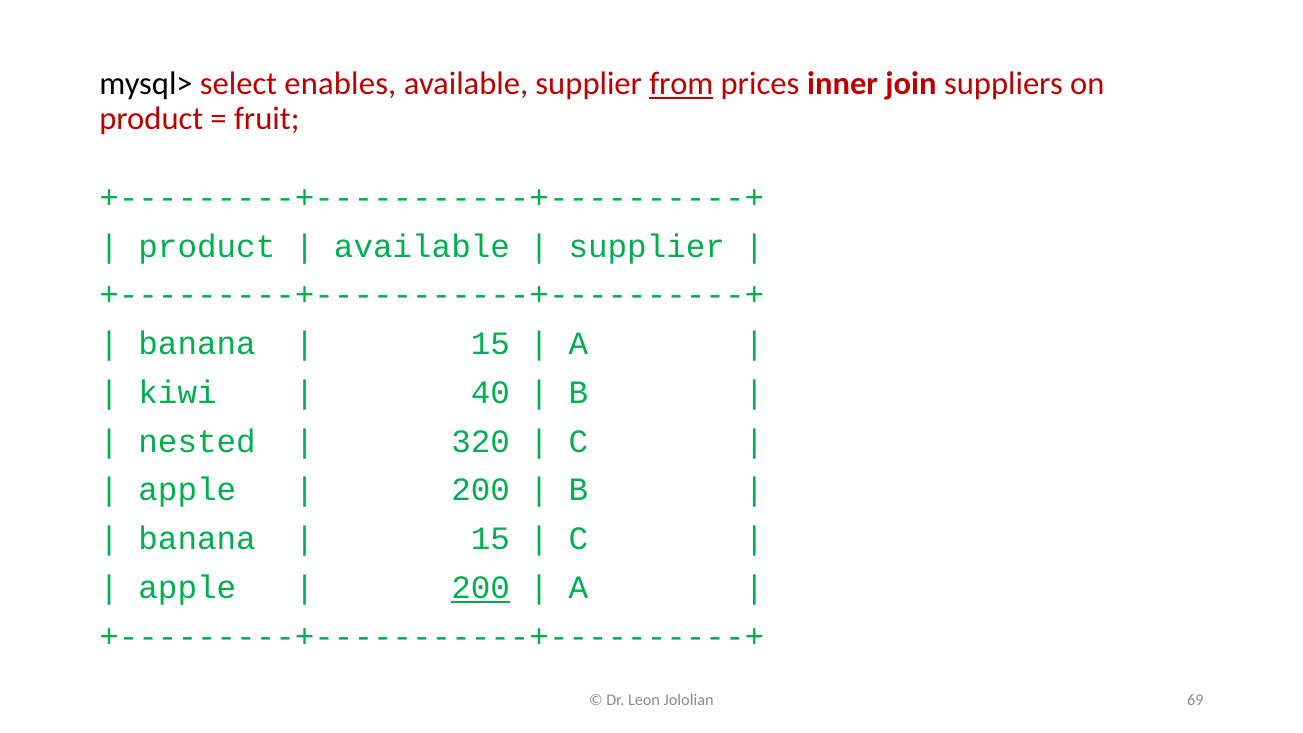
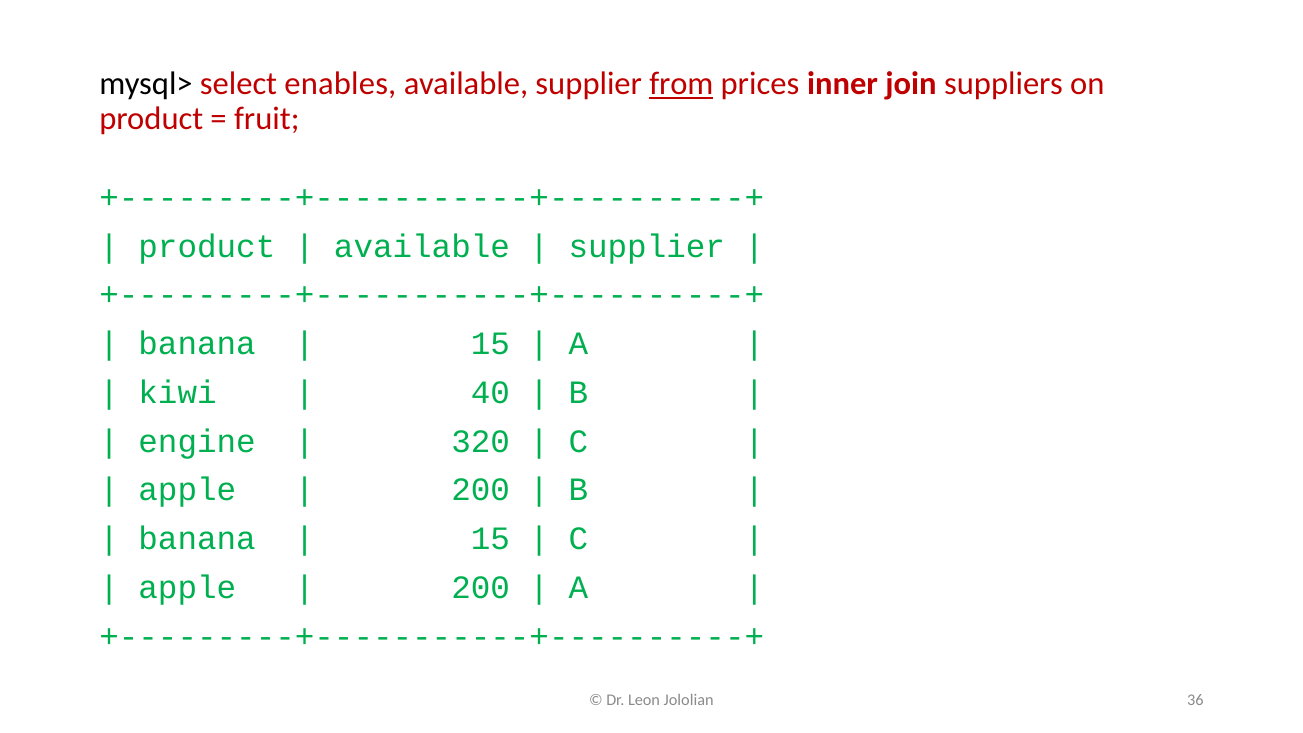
nested: nested -> engine (197, 441)
200 underline: present -> none (481, 588)
69: 69 -> 36 (1195, 700)
